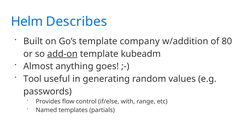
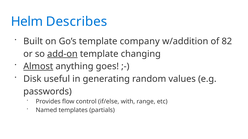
80: 80 -> 82 (227, 41)
kubeadm: kubeadm -> changing (141, 54)
Almost underline: none -> present (38, 67)
Tool: Tool -> Disk (32, 79)
